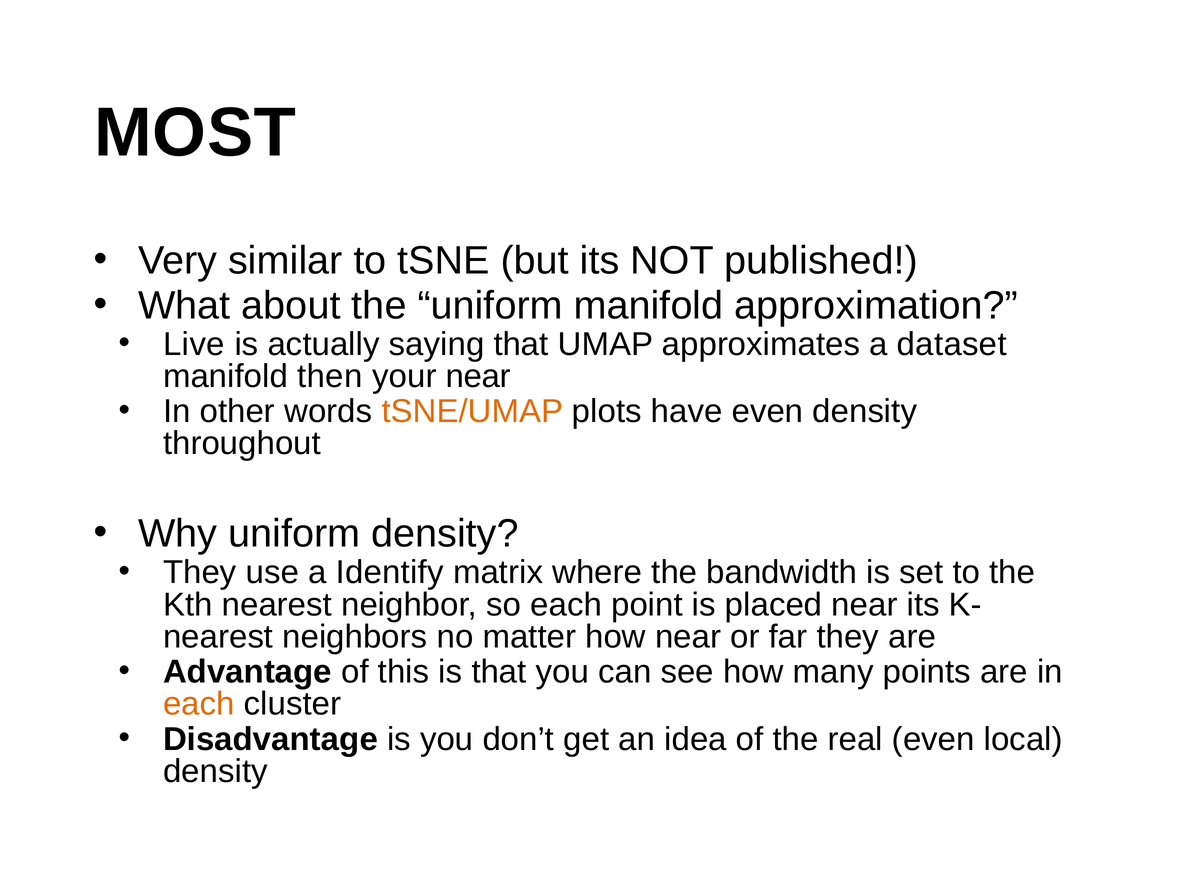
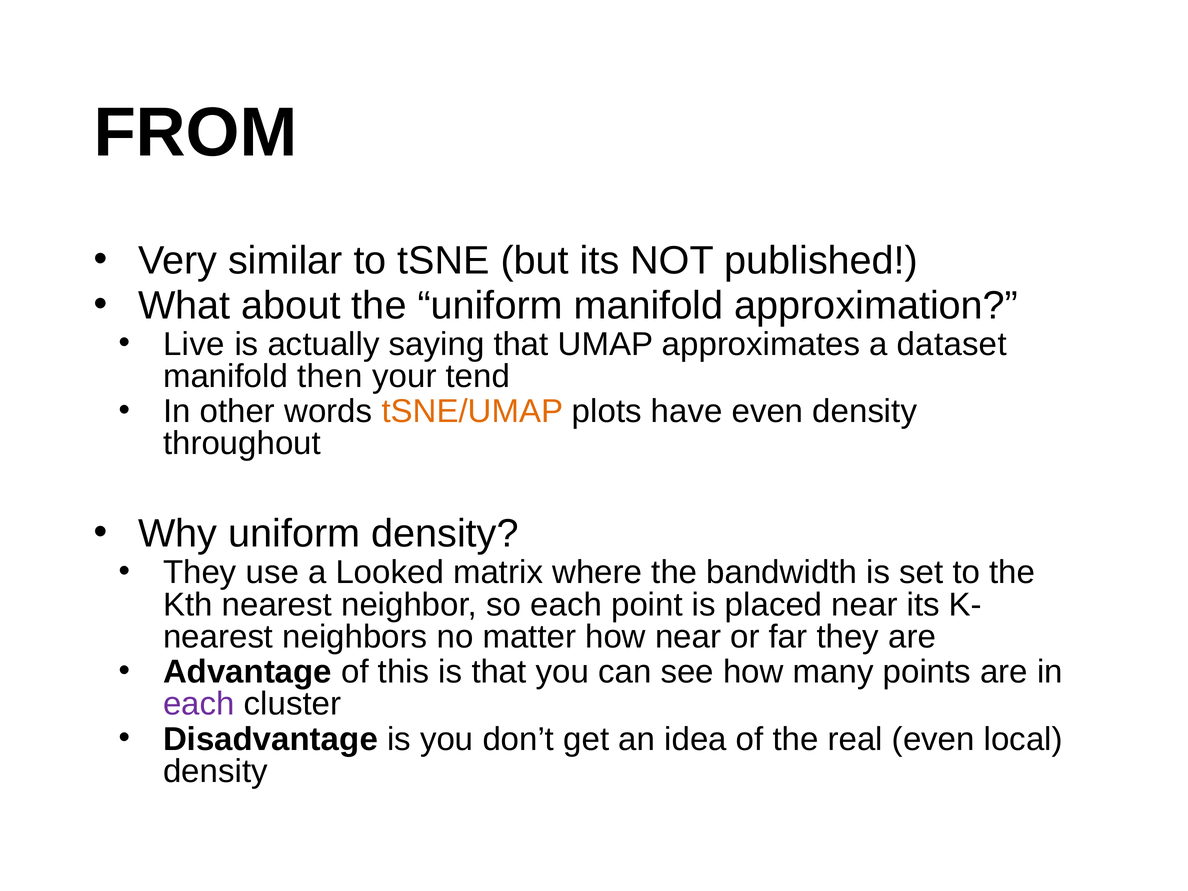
MOST: MOST -> FROM (195, 133)
your near: near -> tend (478, 376)
Identify: Identify -> Looked (390, 573)
each colour: orange -> purple (199, 704)
